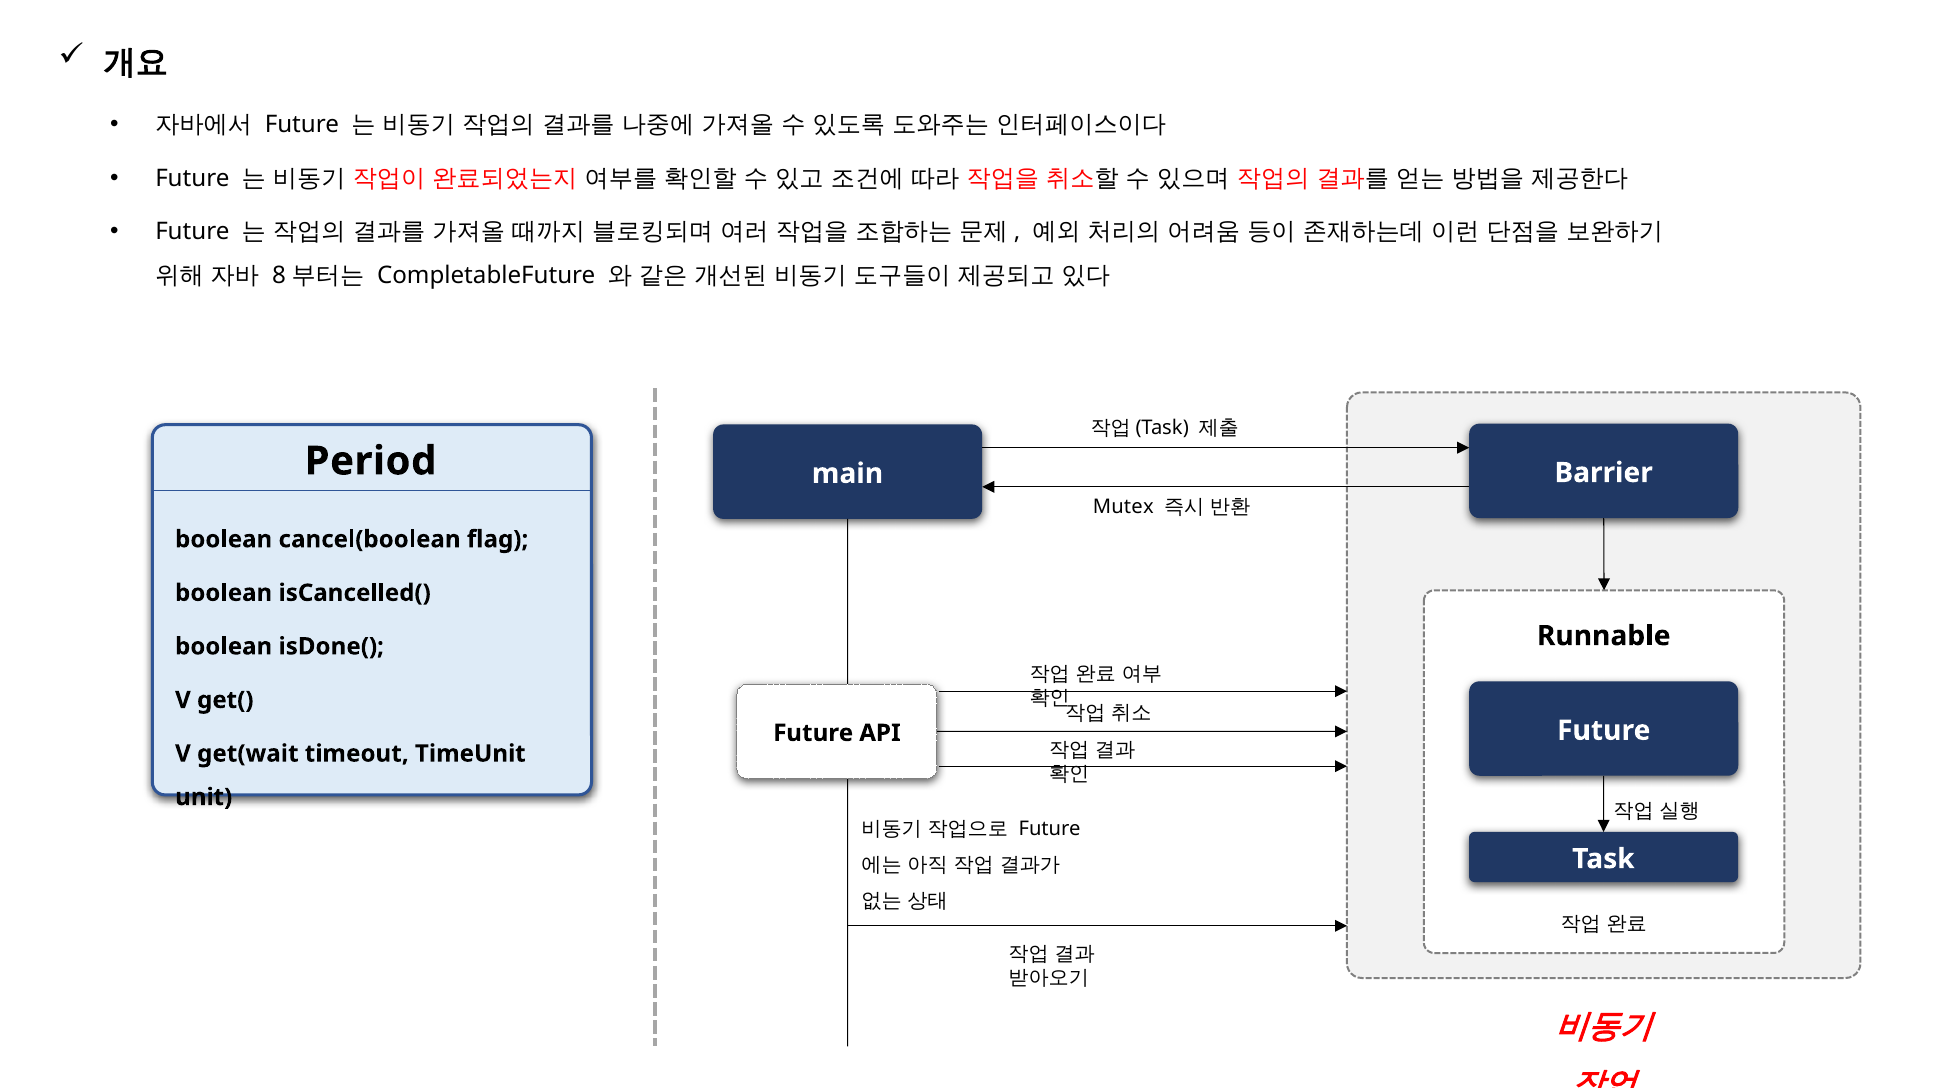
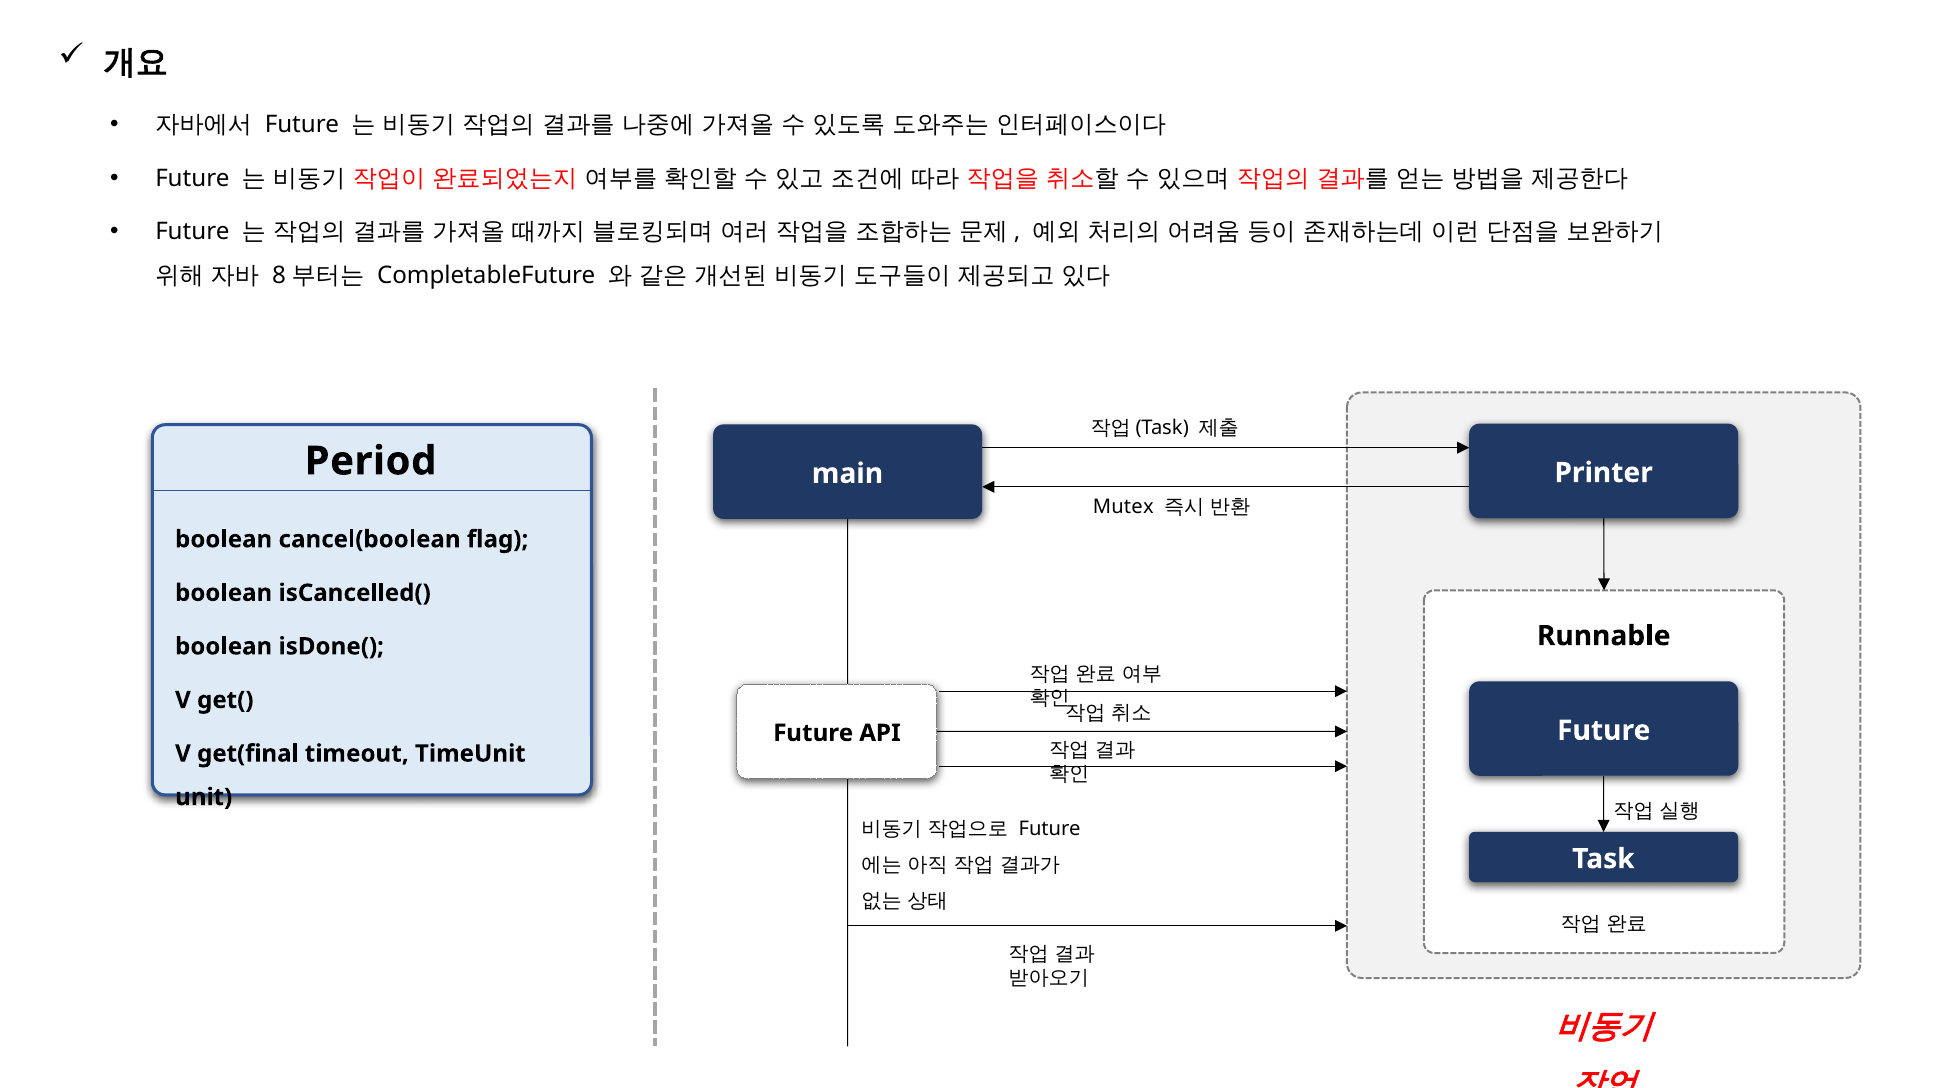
Barrier: Barrier -> Printer (1604, 473)
get(wait: get(wait -> get(final (248, 754)
